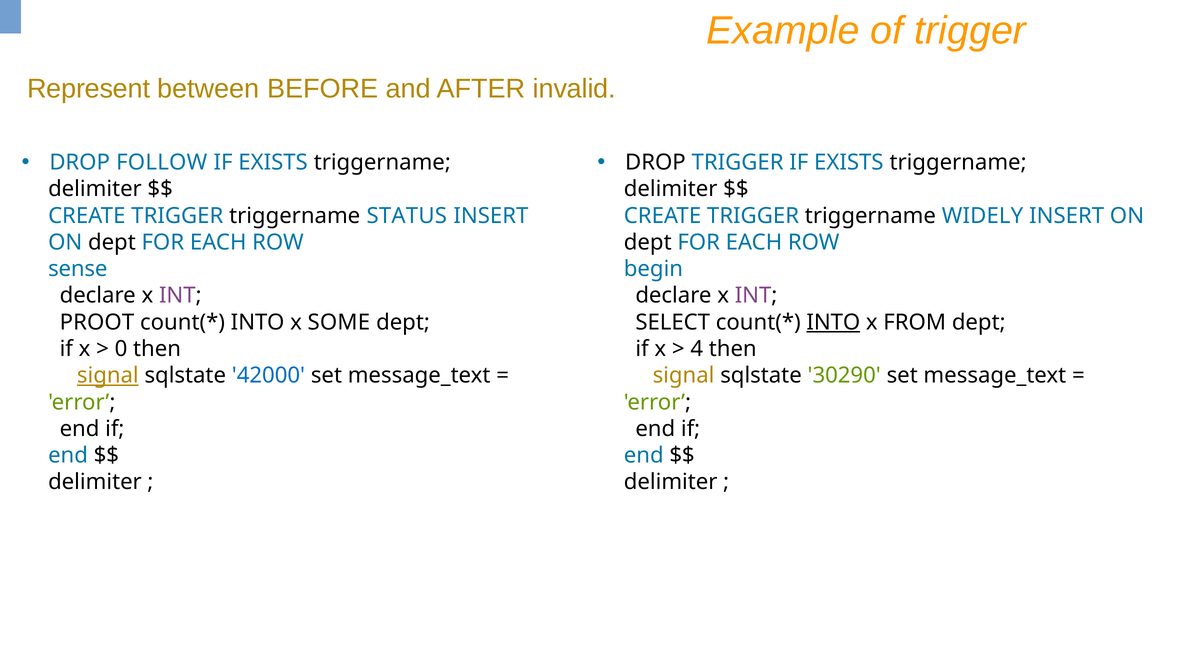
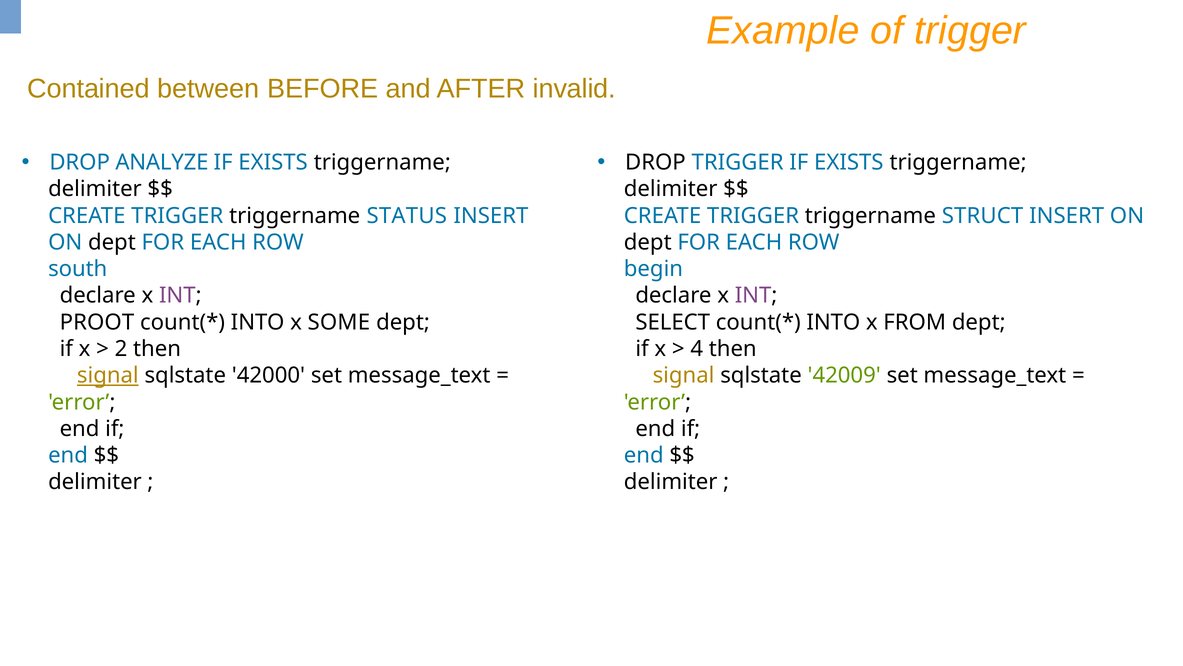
Represent: Represent -> Contained (89, 89)
FOLLOW: FOLLOW -> ANALYZE (162, 162)
WIDELY: WIDELY -> STRUCT (983, 216)
sense: sense -> south (78, 269)
INTO underline: present -> none (833, 322)
0: 0 -> 2 (121, 349)
42000 colour: blue -> black (268, 375)
30290: 30290 -> 42009 (844, 375)
